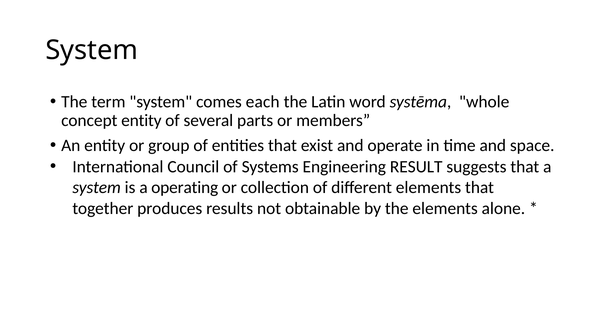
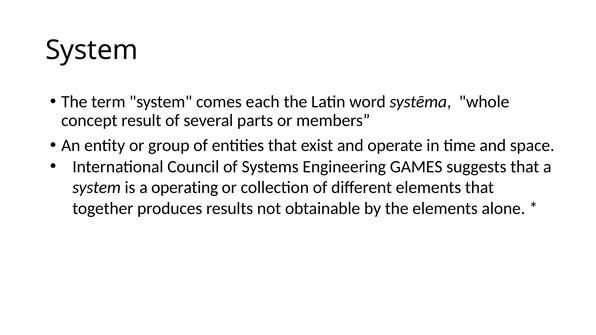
concept entity: entity -> result (141, 121)
RESULT: RESULT -> GAMES (416, 167)
